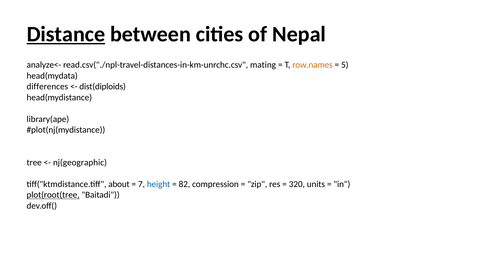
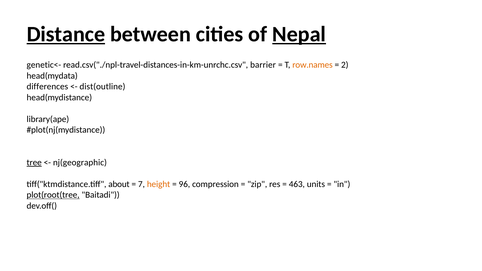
Nepal underline: none -> present (299, 34)
analyze<-: analyze<- -> genetic<- (44, 65)
mating: mating -> barrier (263, 65)
5: 5 -> 2 (345, 65)
dist(diploids: dist(diploids -> dist(outline (102, 87)
tree underline: none -> present (34, 163)
height colour: blue -> orange (159, 184)
82: 82 -> 96 (184, 184)
320: 320 -> 463 (297, 184)
